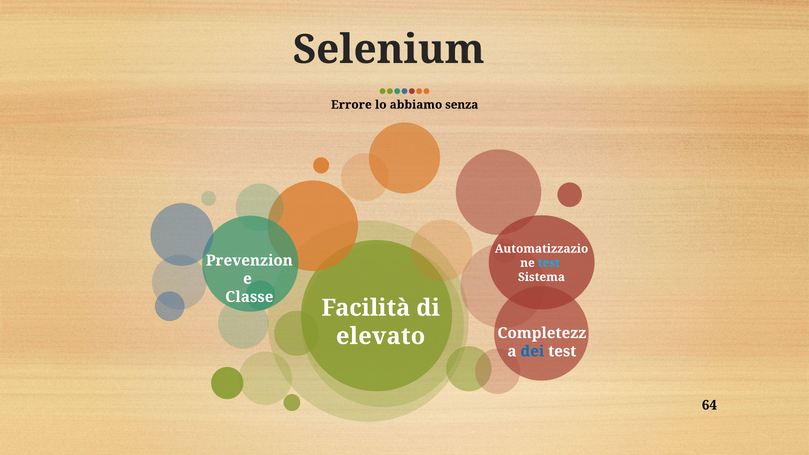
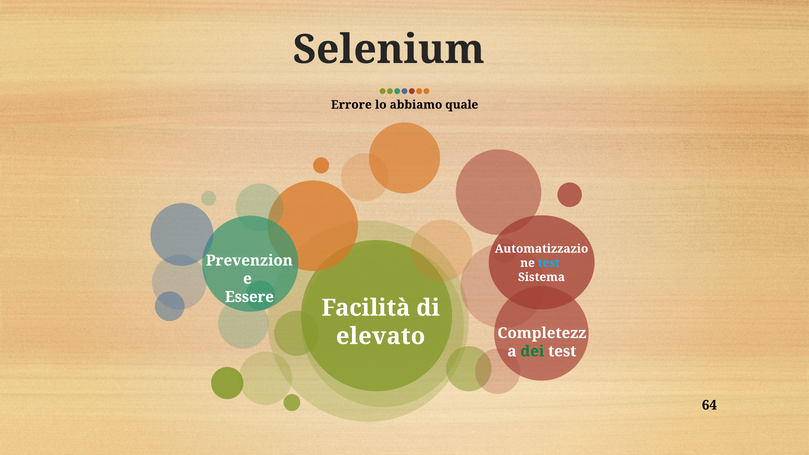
senza: senza -> quale (462, 105)
Classe: Classe -> Essere (249, 297)
dei colour: blue -> green (532, 351)
